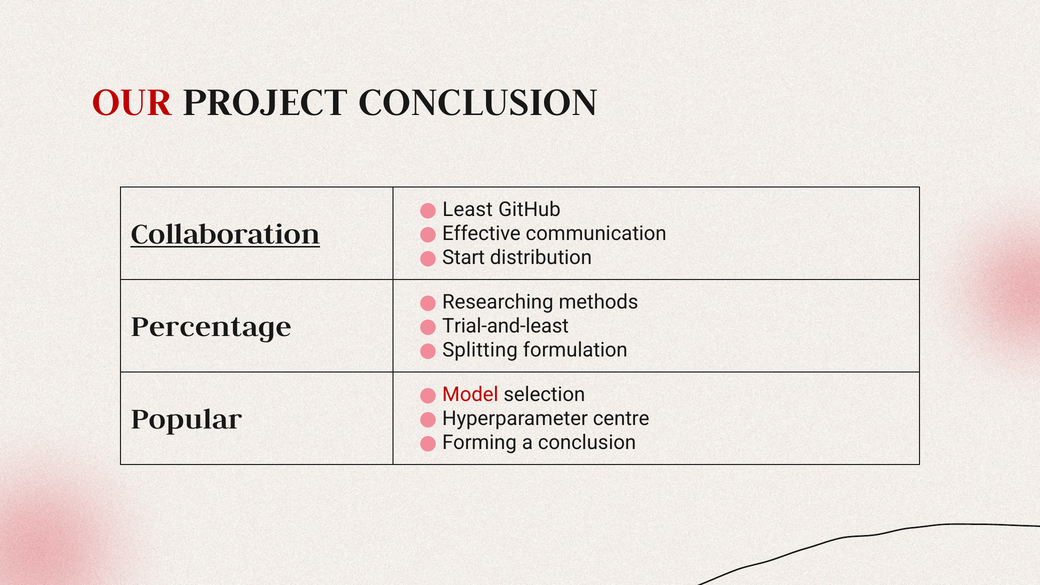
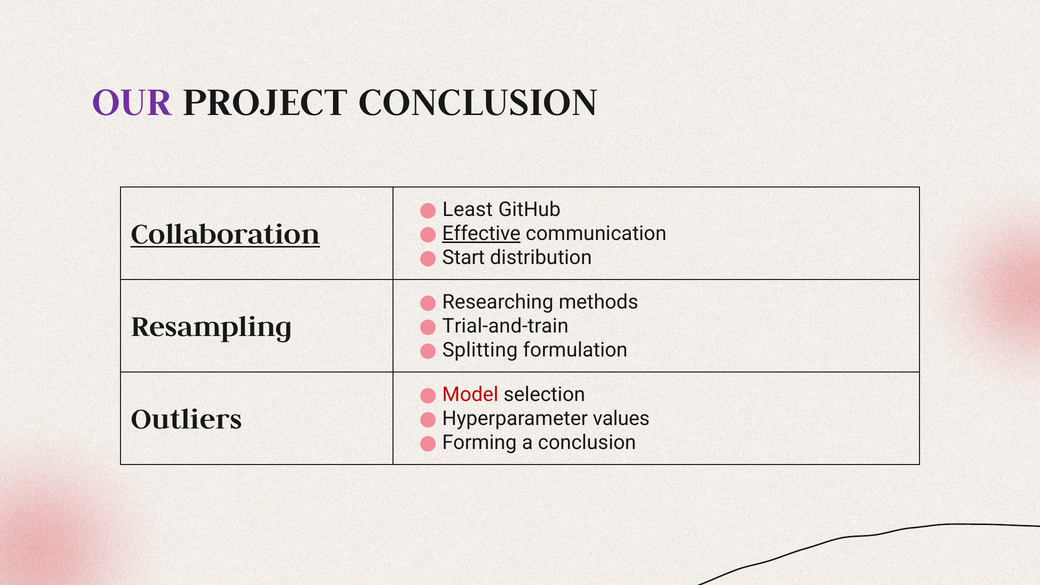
OUR colour: red -> purple (132, 101)
Effective underline: none -> present (481, 234)
Percentage: Percentage -> Resampling (212, 326)
Trial-and-least: Trial-and-least -> Trial-and-train (505, 326)
Popular: Popular -> Outliers (186, 418)
centre: centre -> values (621, 418)
